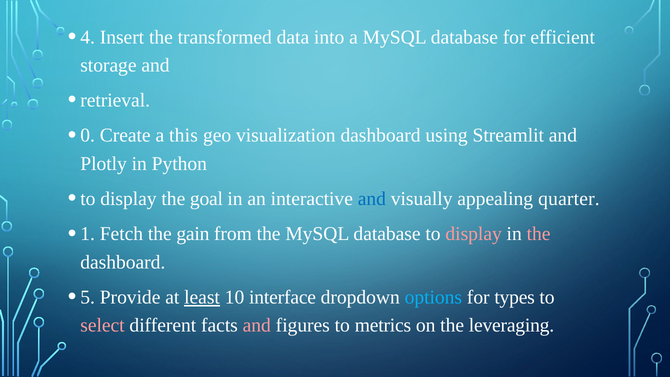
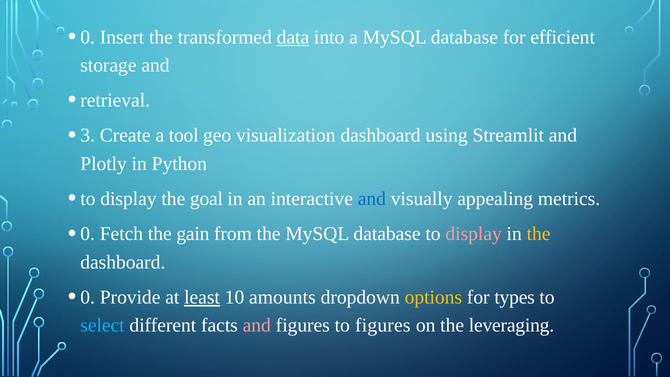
4: 4 -> 0 (88, 37)
data underline: none -> present (293, 37)
0: 0 -> 3 (88, 135)
this: this -> tool (184, 135)
quarter: quarter -> metrics (569, 199)
1: 1 -> 0 (88, 234)
the colour: pink -> yellow (539, 234)
5: 5 -> 0 (88, 297)
interface: interface -> amounts (282, 297)
options colour: light blue -> yellow (433, 297)
select colour: pink -> light blue (102, 325)
to metrics: metrics -> figures (383, 325)
